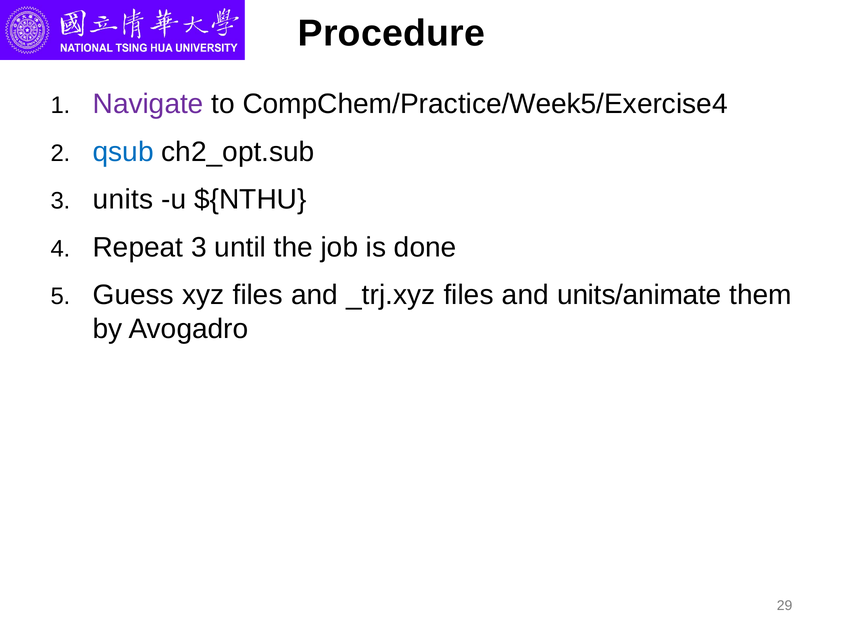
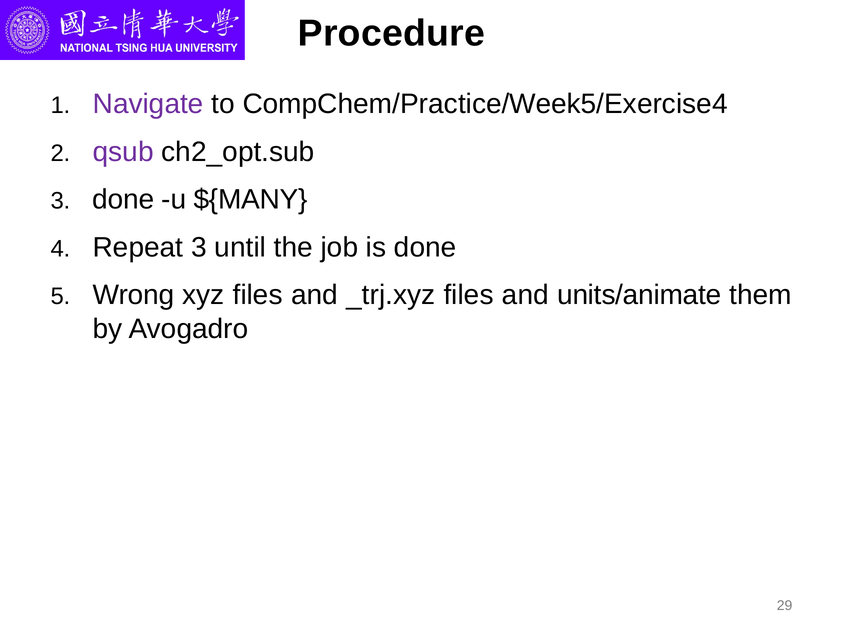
qsub colour: blue -> purple (123, 152)
3 units: units -> done (123, 200)
${NTHU: ${NTHU -> ${MANY (250, 200)
Guess: Guess -> Wrong (133, 295)
